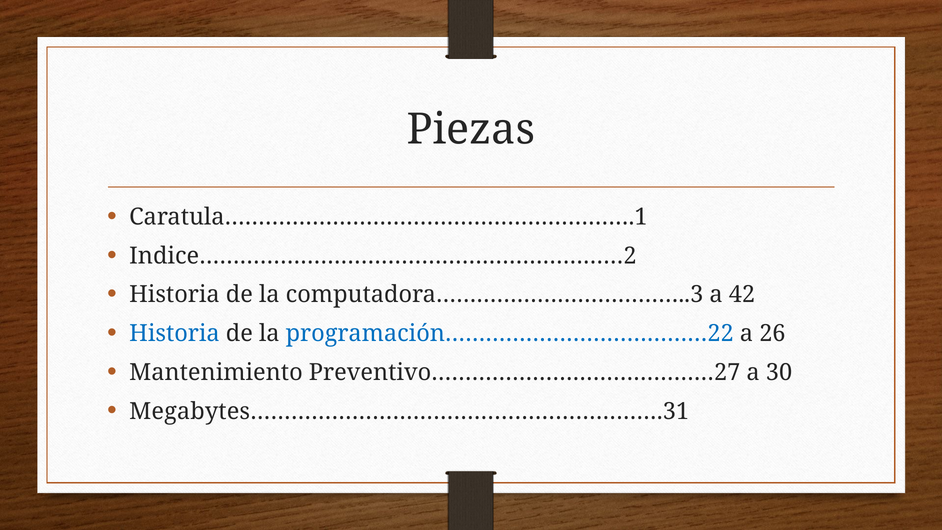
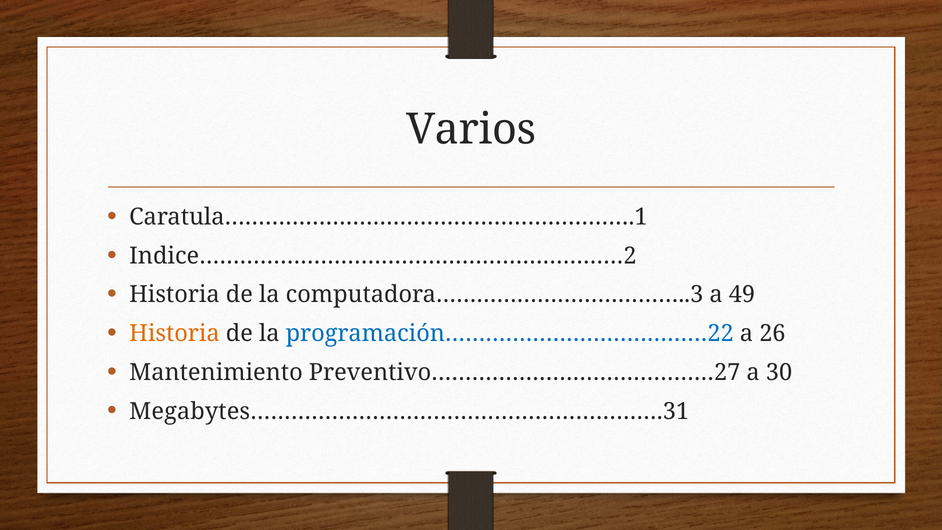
Piezas: Piezas -> Varios (471, 129)
42: 42 -> 49 (742, 295)
Historia colour: blue -> orange (174, 333)
